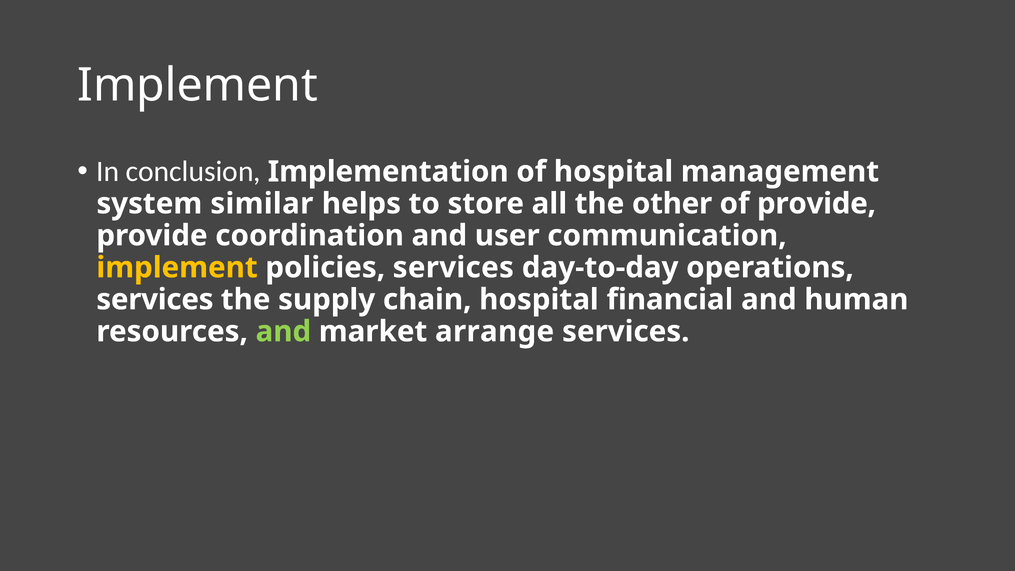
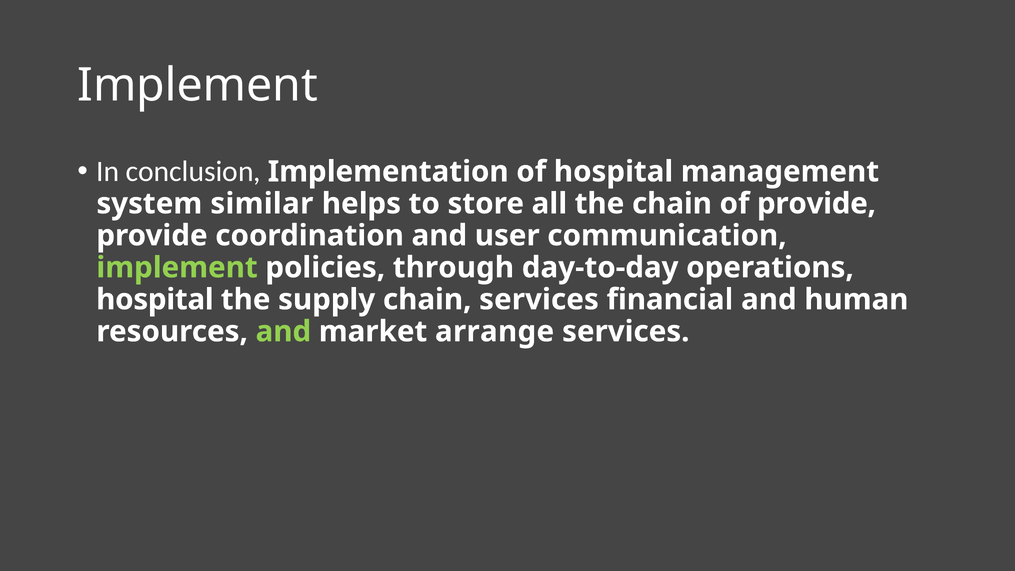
the other: other -> chain (672, 204)
implement colour: yellow -> light green (177, 268)
policies services: services -> through (453, 268)
services: services -> hospital (155, 300)
chain hospital: hospital -> services (539, 300)
